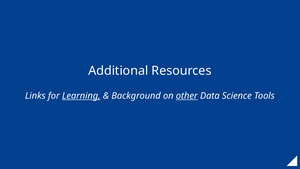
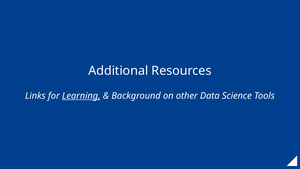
other underline: present -> none (187, 96)
